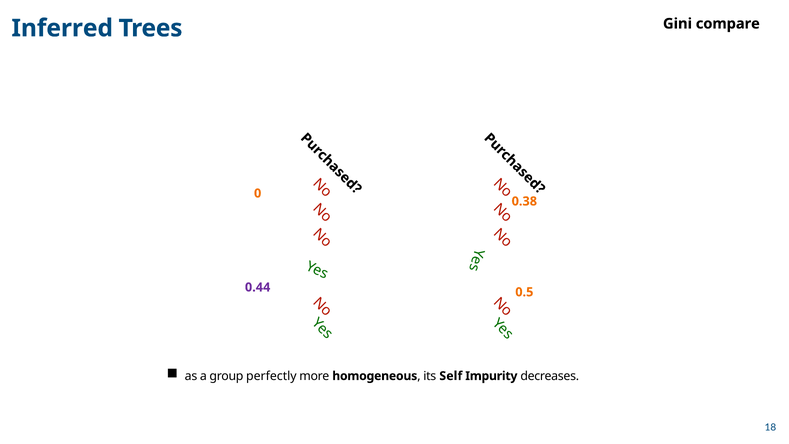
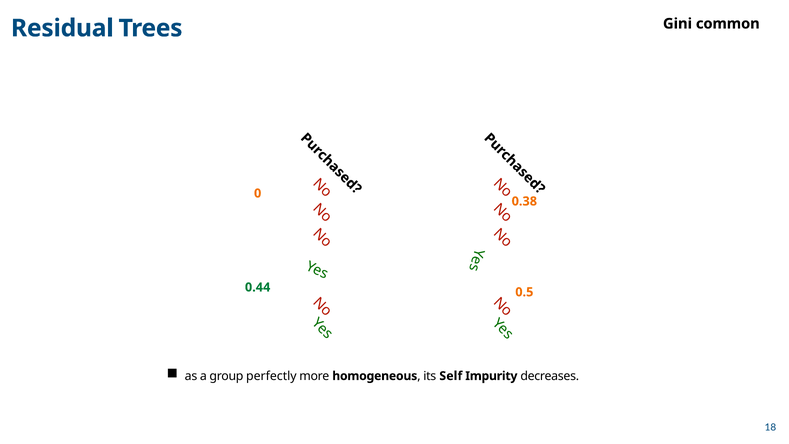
compare: compare -> common (728, 24)
Inferred: Inferred -> Residual (62, 28)
0.44 colour: purple -> green (258, 287)
